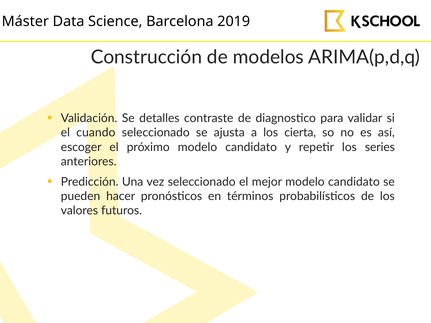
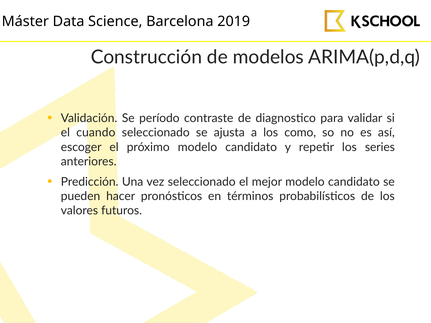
detalles: detalles -> período (159, 118)
cierta: cierta -> como (300, 133)
